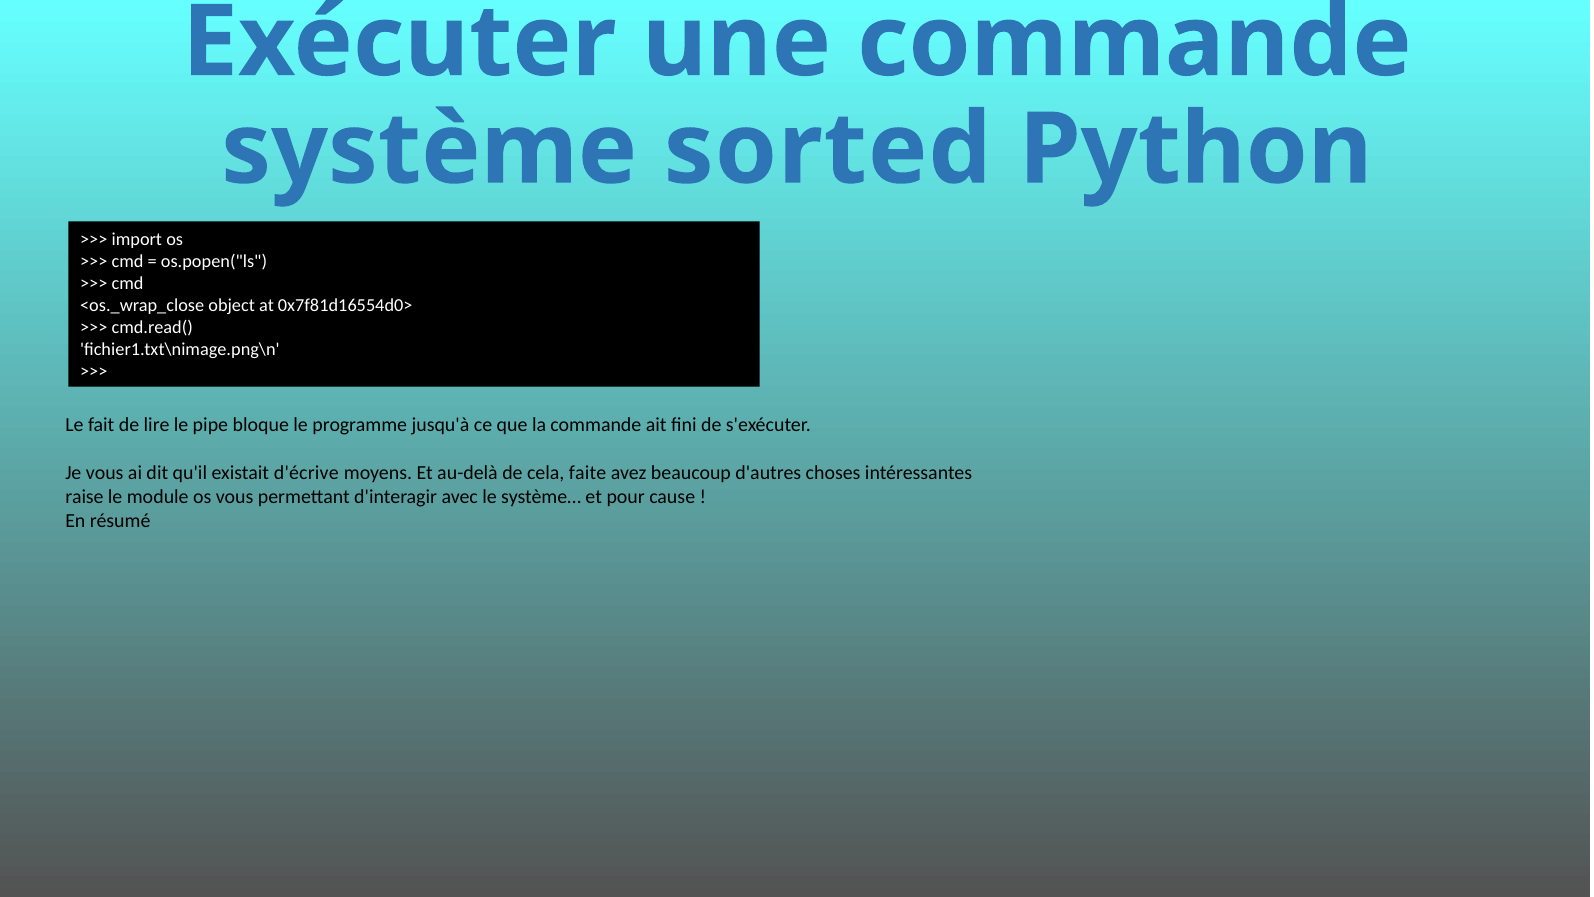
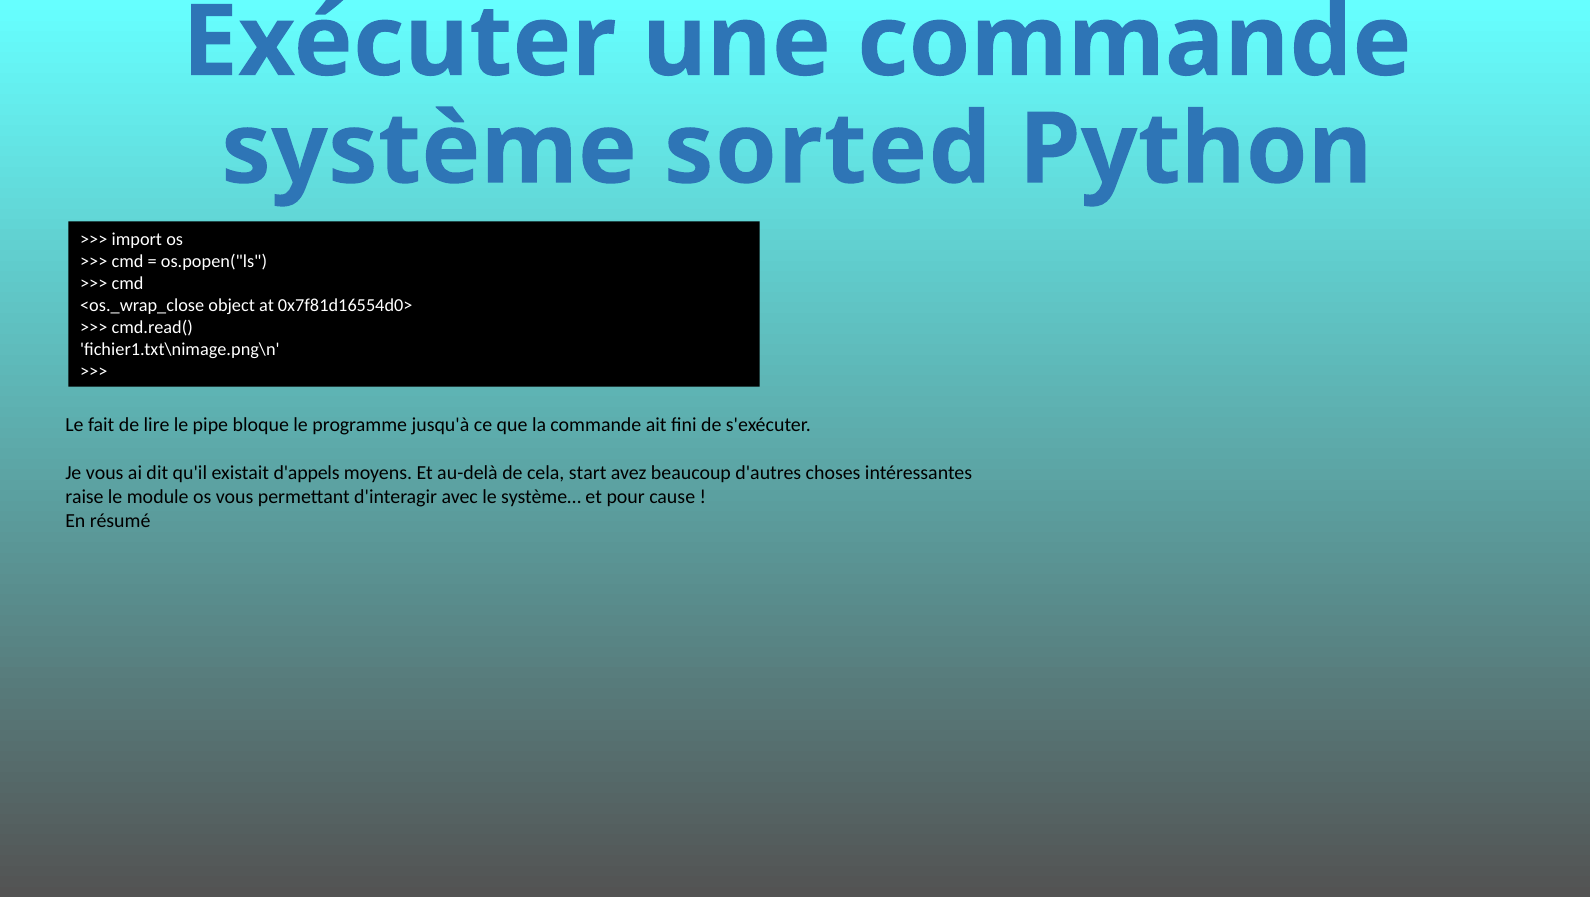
d'écrive: d'écrive -> d'appels (307, 473)
faite: faite -> start (588, 473)
